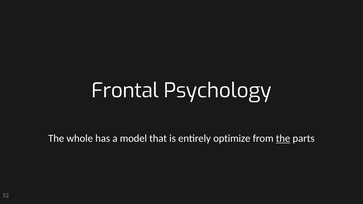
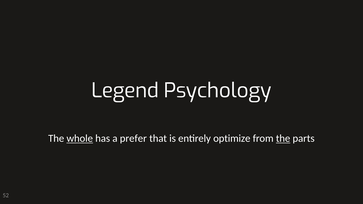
Frontal: Frontal -> Legend (125, 91)
whole underline: none -> present (80, 139)
model: model -> prefer (133, 139)
